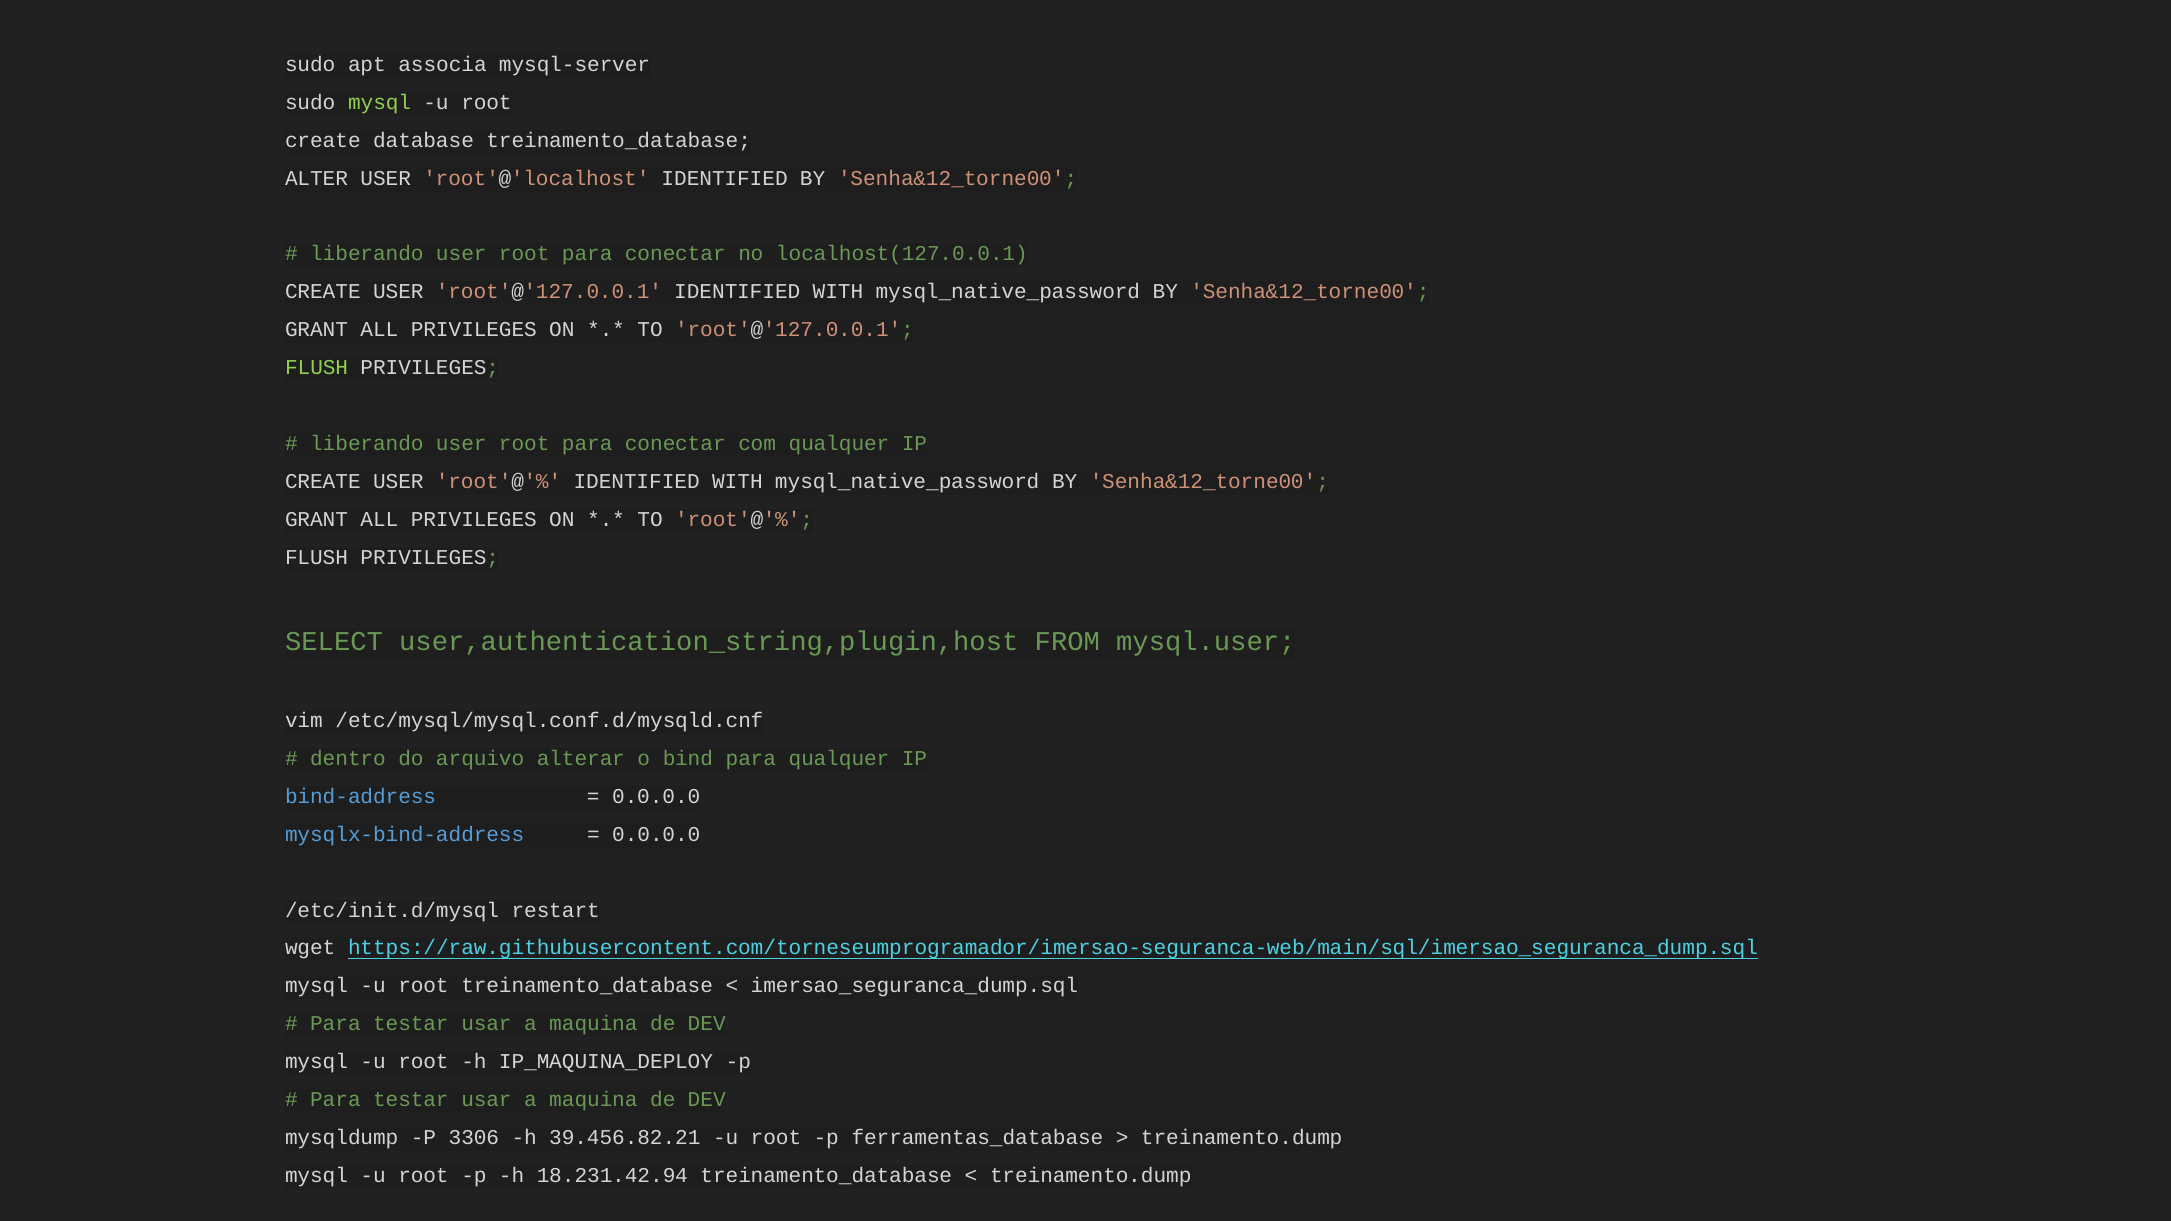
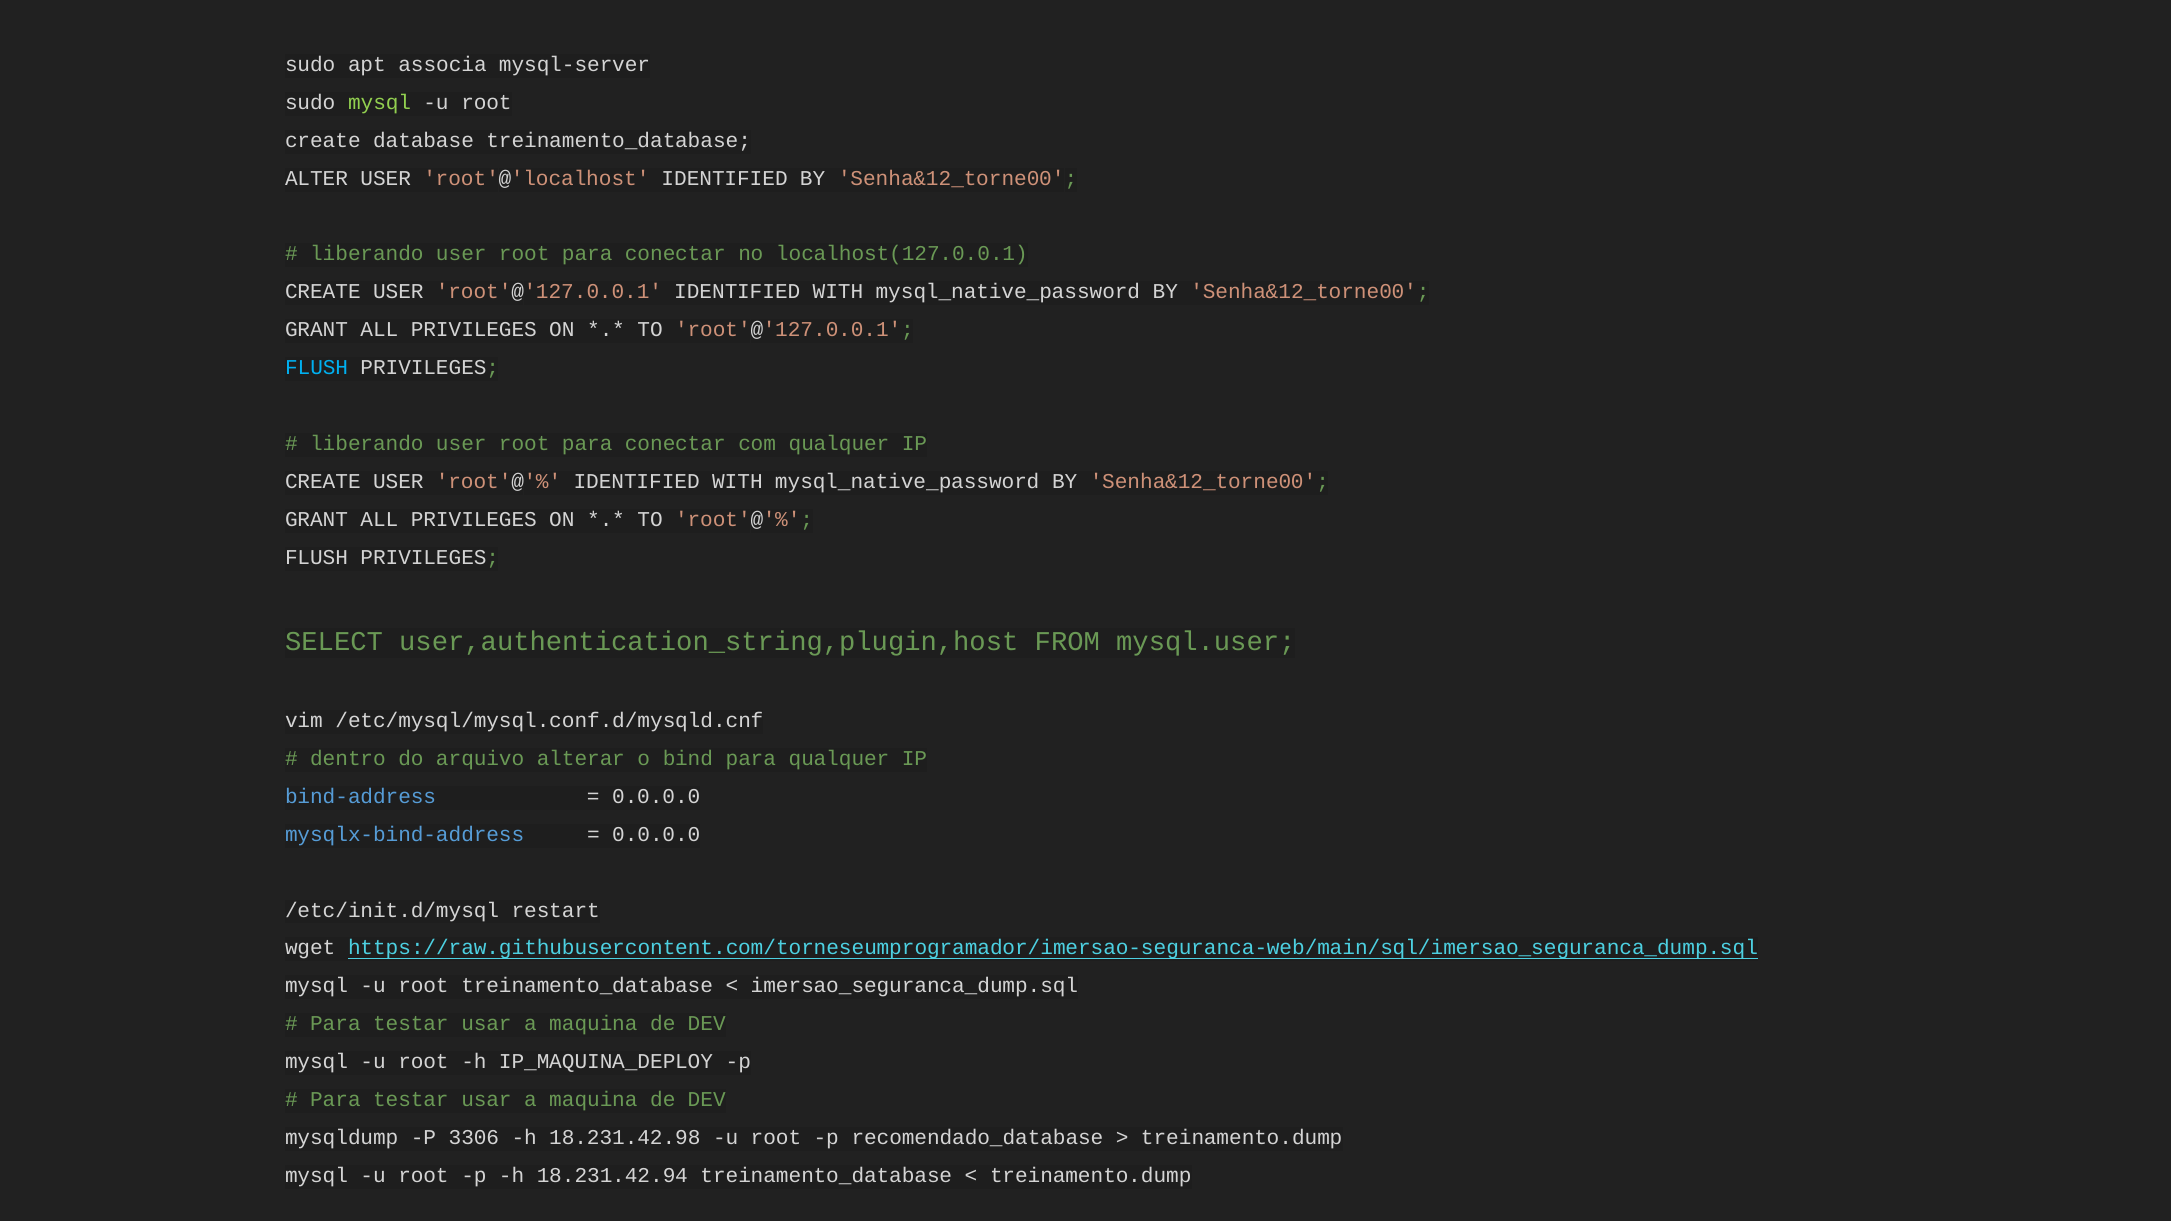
FLUSH colour: light green -> light blue (317, 368)
39.456.82.21: 39.456.82.21 -> 18.231.42.98 (625, 1138)
ferramentas_database: ferramentas_database -> recomendado_database (977, 1138)
